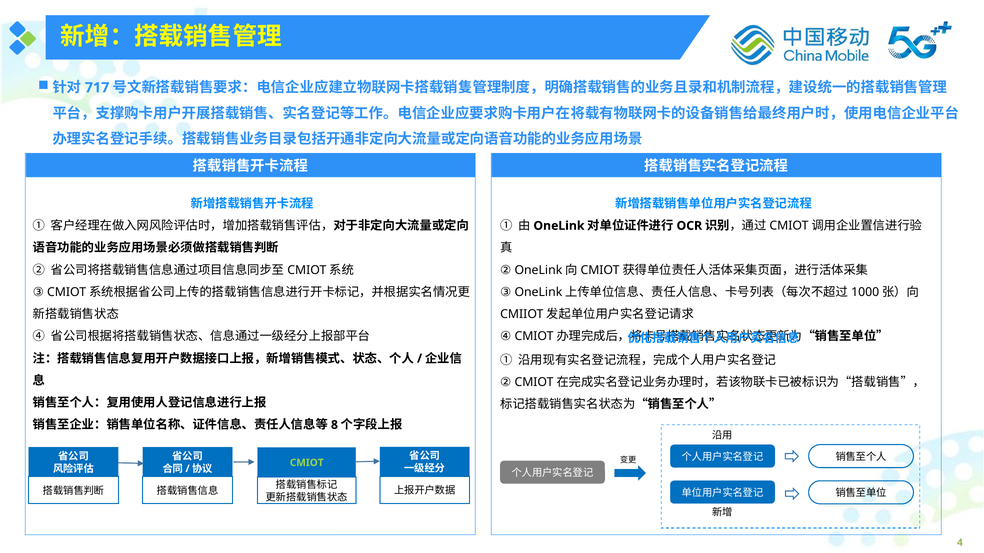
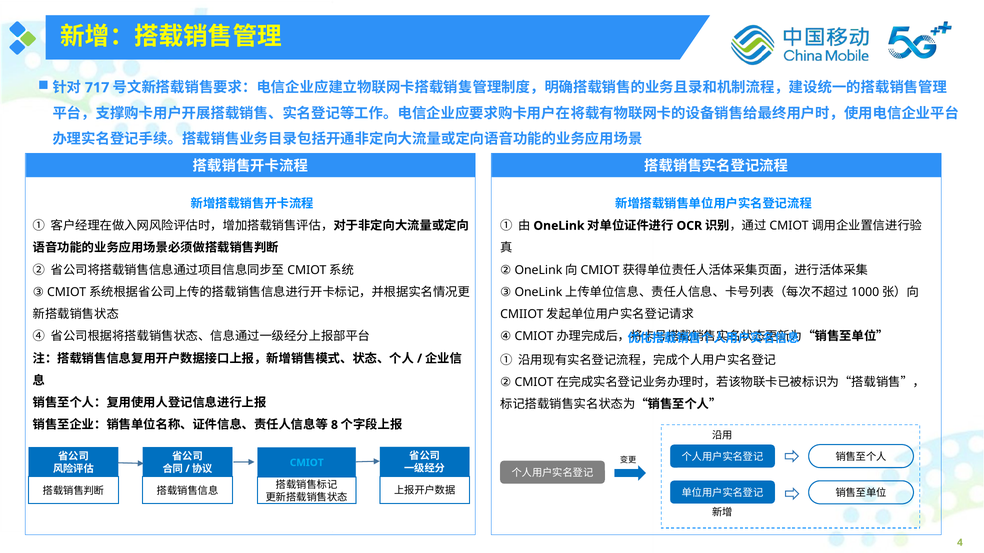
CMIOT colour: light green -> light blue (307, 463)
